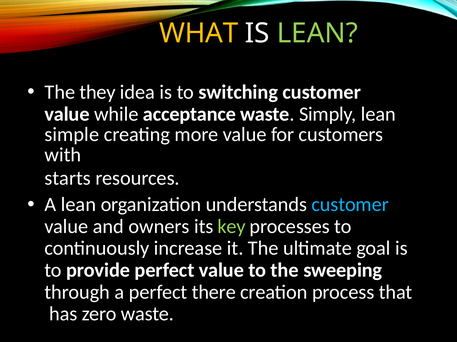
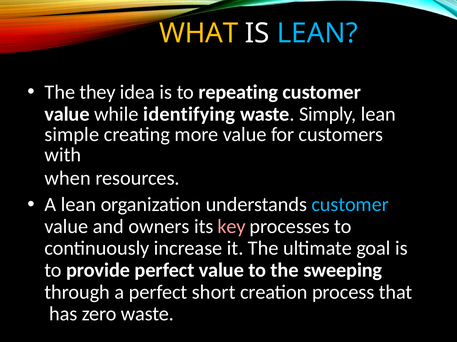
LEAN colour: light green -> light blue (317, 33)
switching: switching -> repeating (238, 93)
acceptance: acceptance -> identifying (189, 114)
starts: starts -> when (68, 178)
key colour: light green -> pink (232, 227)
there: there -> short (214, 293)
